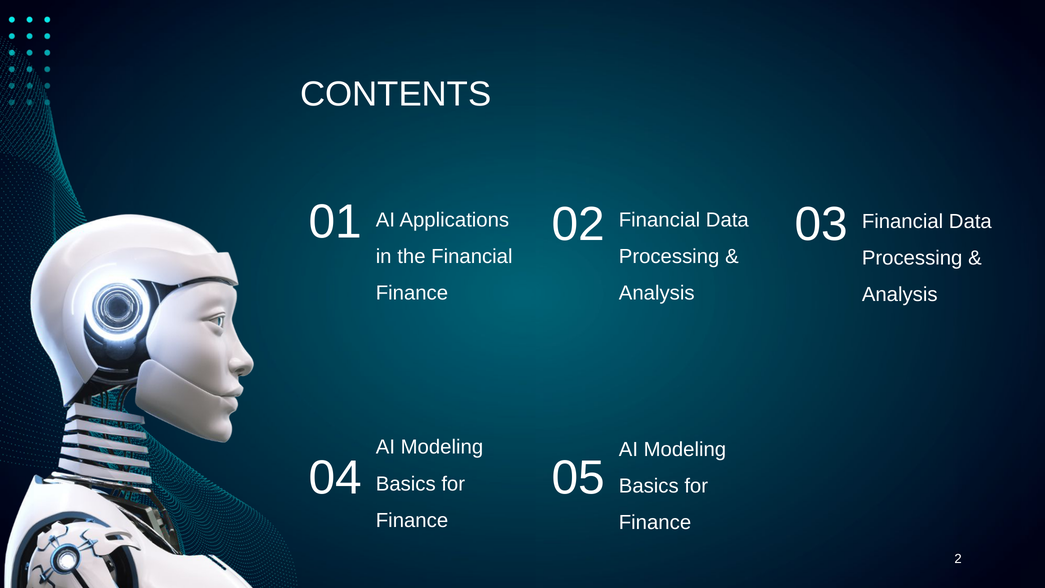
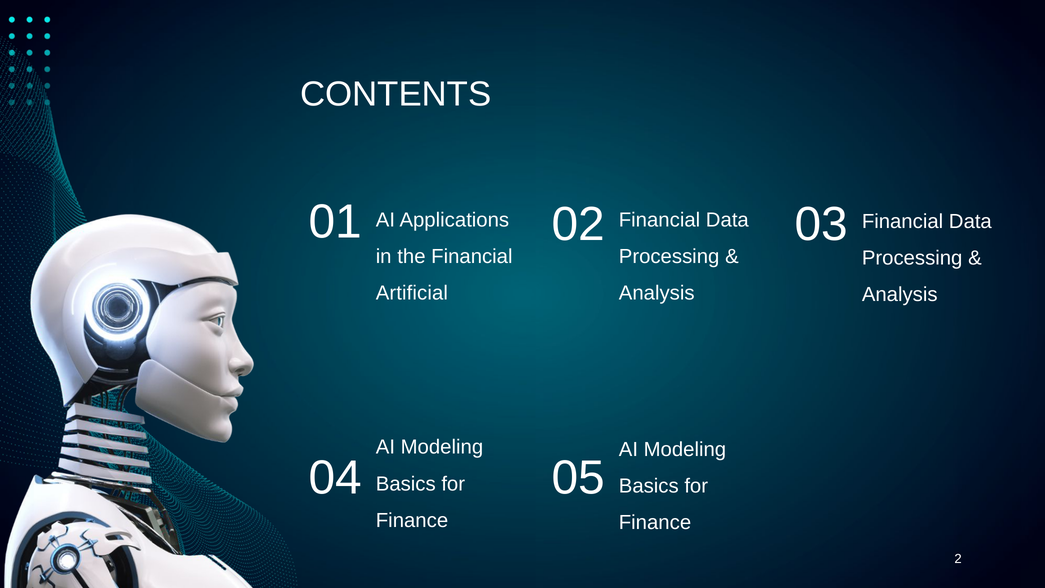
Finance: Finance -> Artificial (412, 293)
